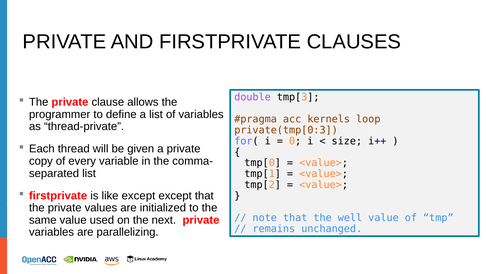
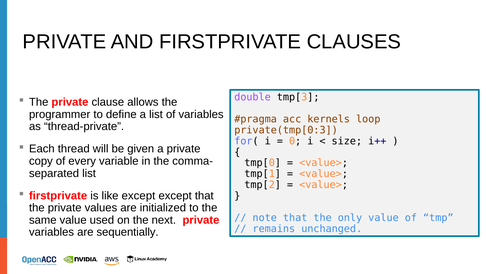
well: well -> only (350, 217)
parallelizing: parallelizing -> sequentially (128, 232)
